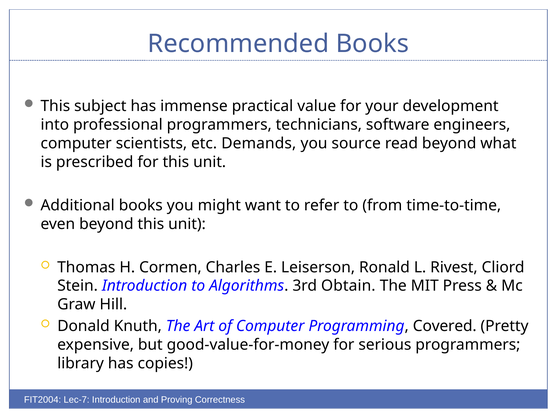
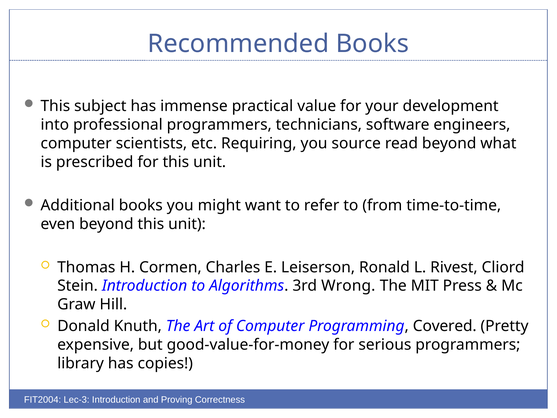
Demands: Demands -> Requiring (259, 143)
Obtain: Obtain -> Wrong (348, 286)
Lec-7: Lec-7 -> Lec-3 (77, 399)
